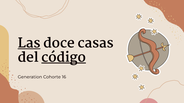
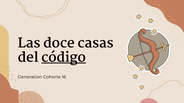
Las underline: present -> none (29, 43)
